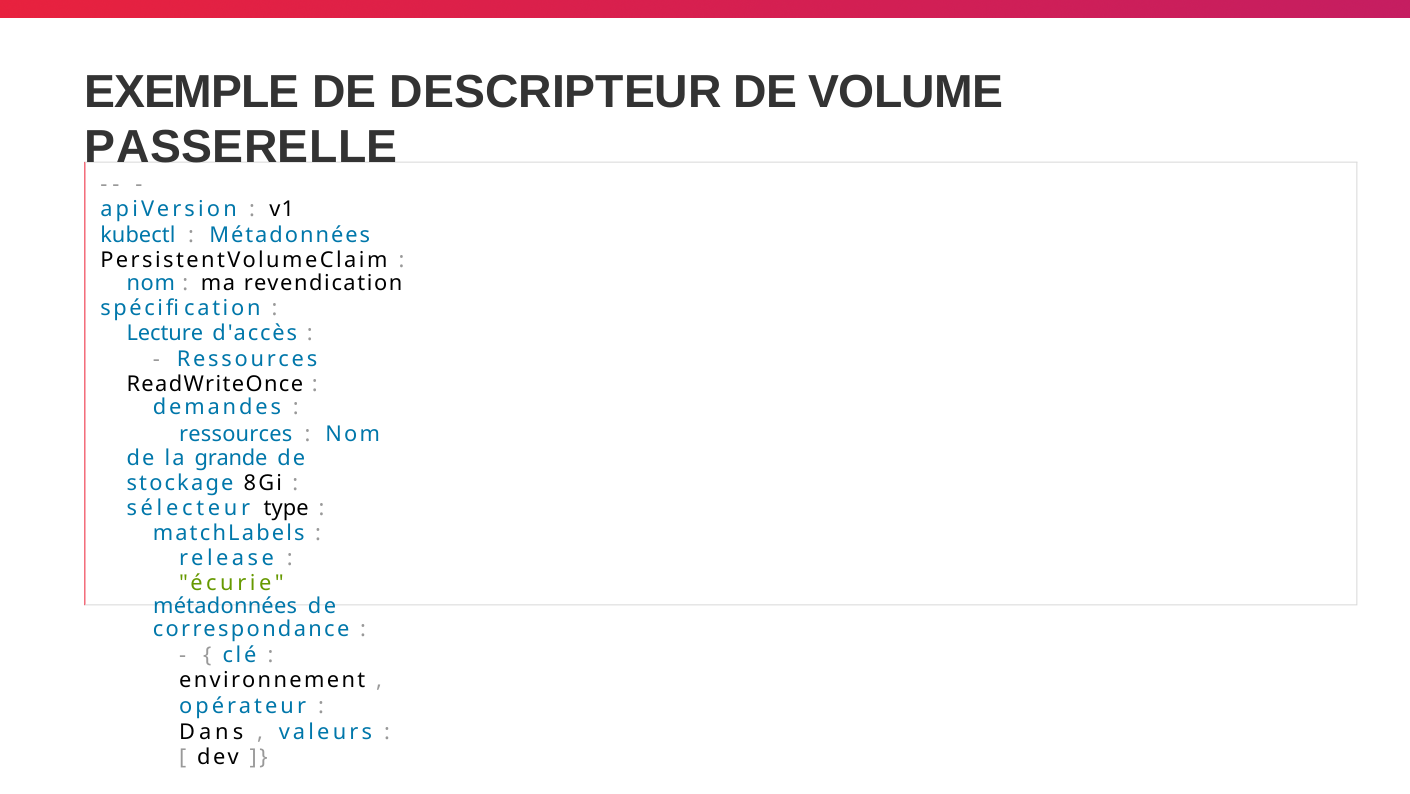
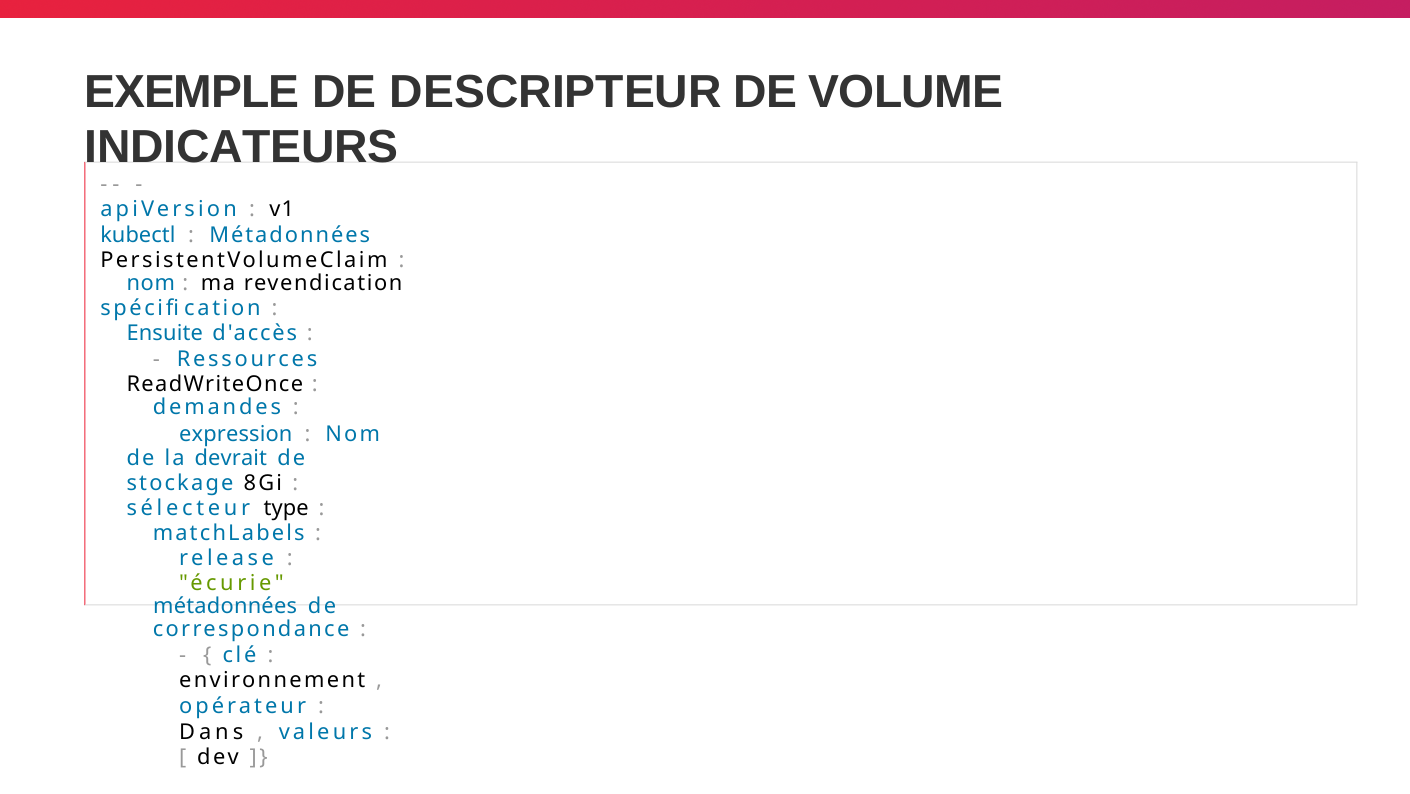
PASSERELLE: PASSERELLE -> INDICATEURS (242, 148)
Lecture: Lecture -> Ensuite (165, 334)
ressources: ressources -> expression (236, 434)
grande: grande -> devrait (231, 459)
